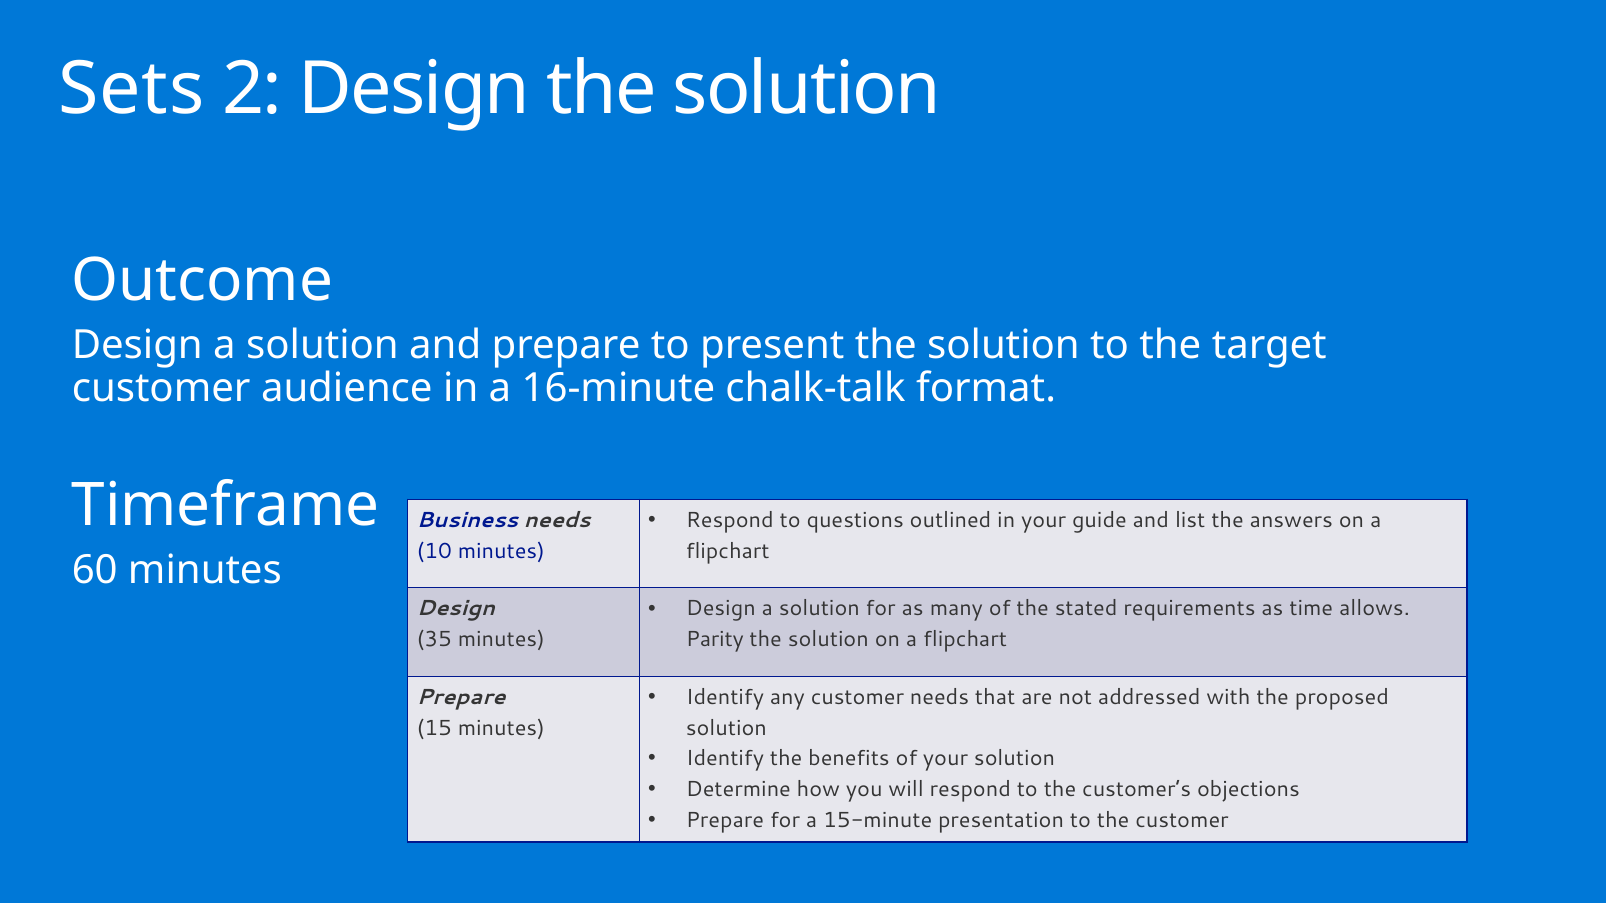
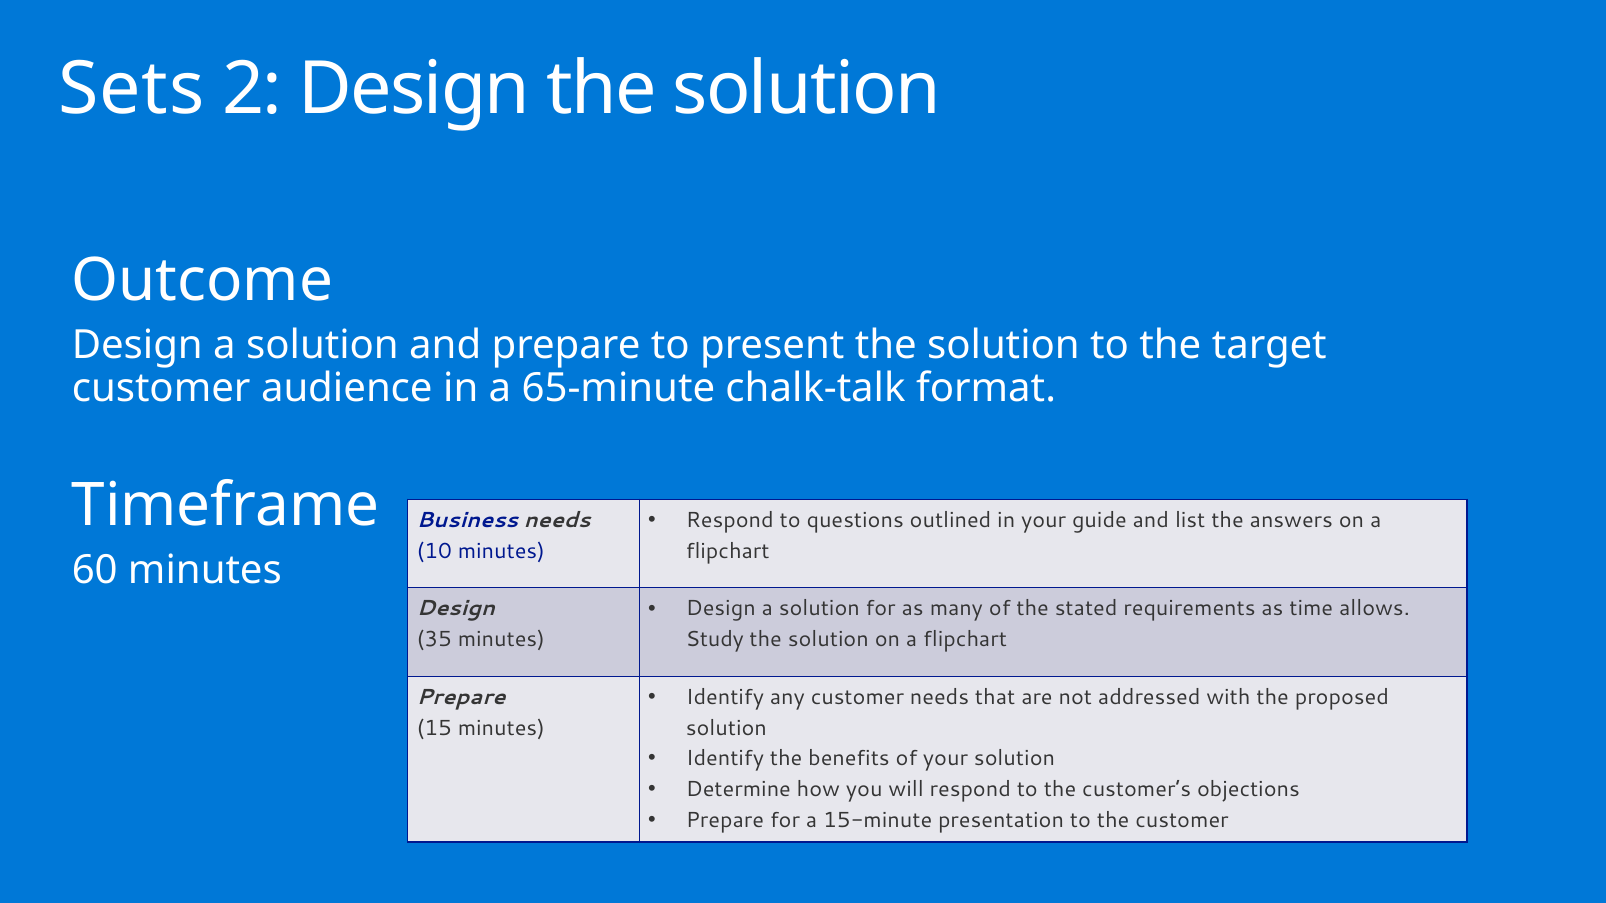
16-minute: 16-minute -> 65-minute (618, 388)
Parity: Parity -> Study (715, 640)
